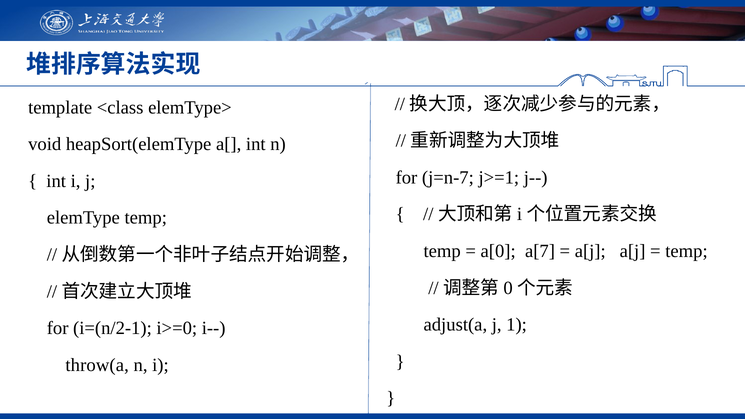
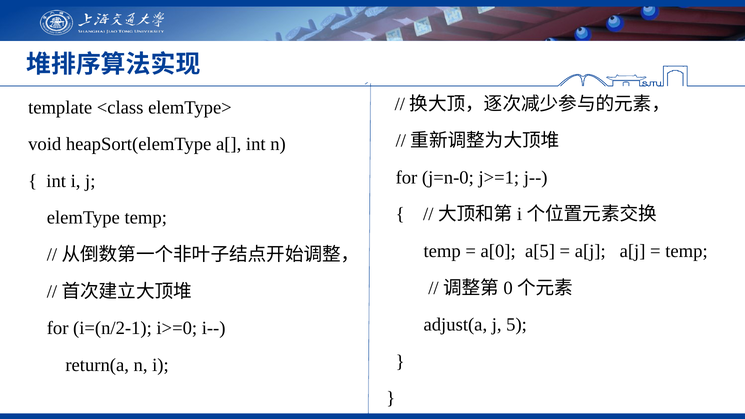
j=n-7: j=n-7 -> j=n-0 (448, 178)
a[7: a[7 -> a[5 (540, 251)
1: 1 -> 5 (517, 325)
throw(a: throw(a -> return(a (97, 365)
